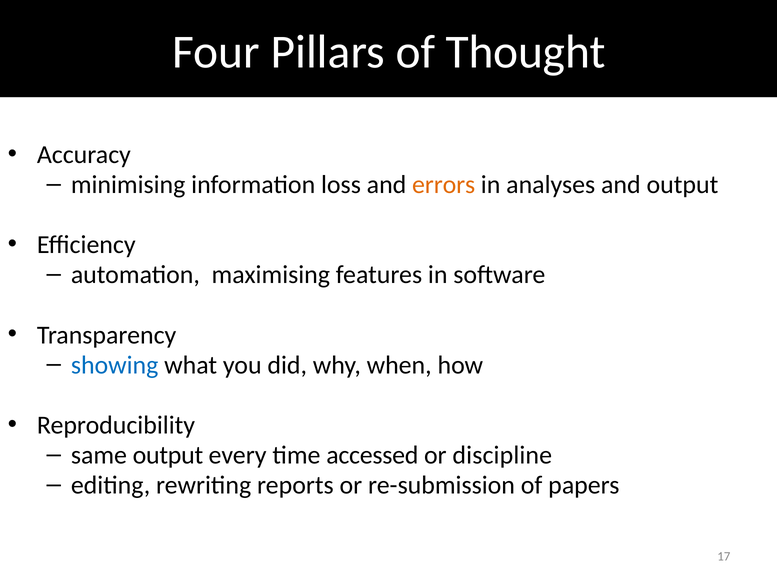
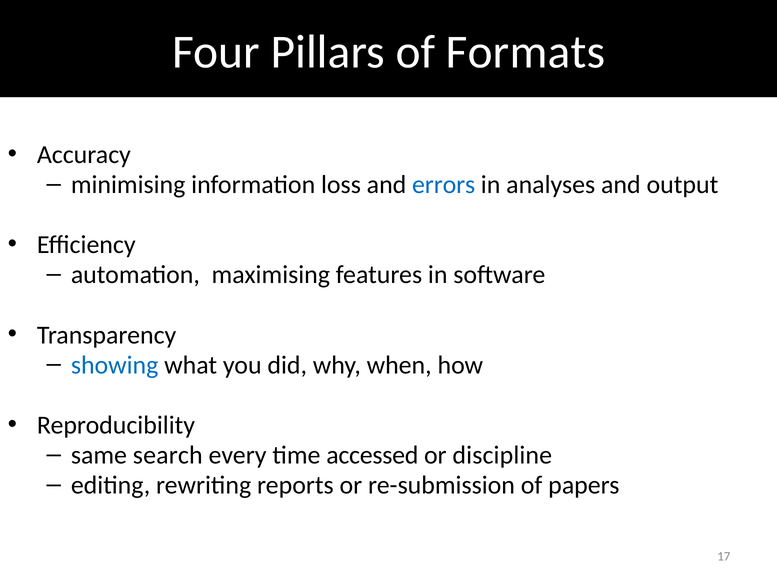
Thought: Thought -> Formats (526, 52)
errors colour: orange -> blue (444, 185)
same output: output -> search (168, 455)
